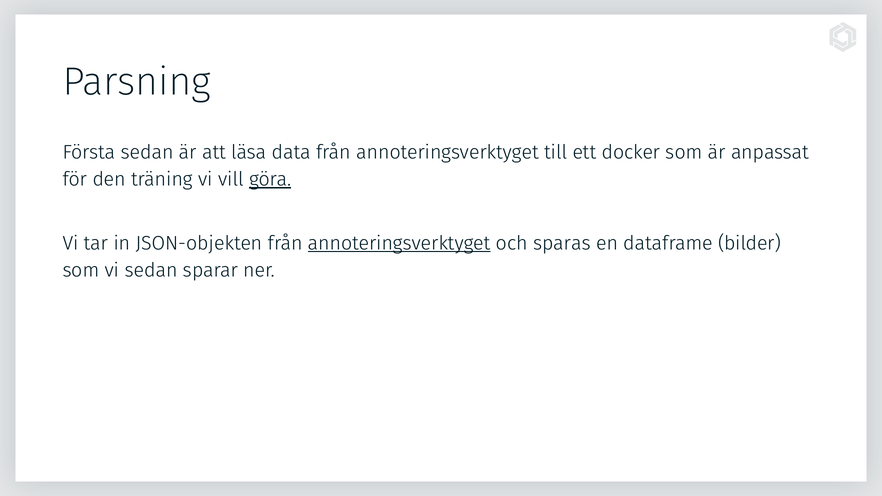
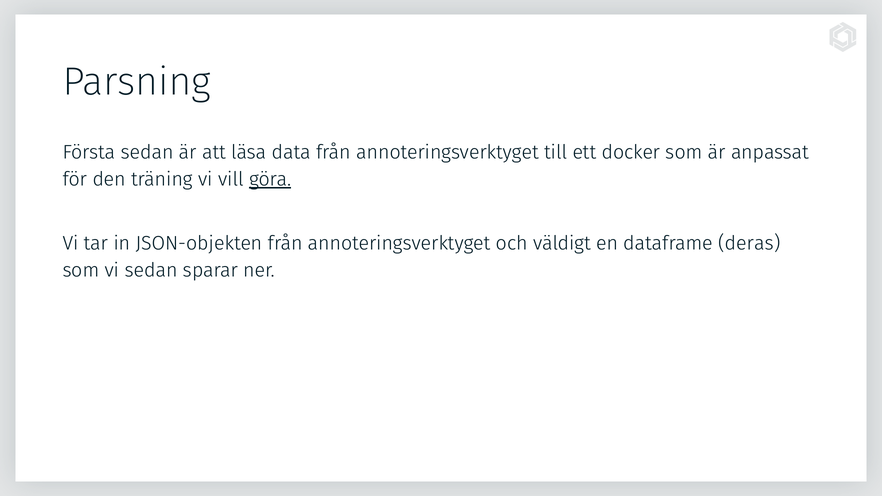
annoteringsverktyget underline: present -> none (399, 243)
sparas: sparas -> väldigt (562, 243)
bilder: bilder -> deras (749, 243)
